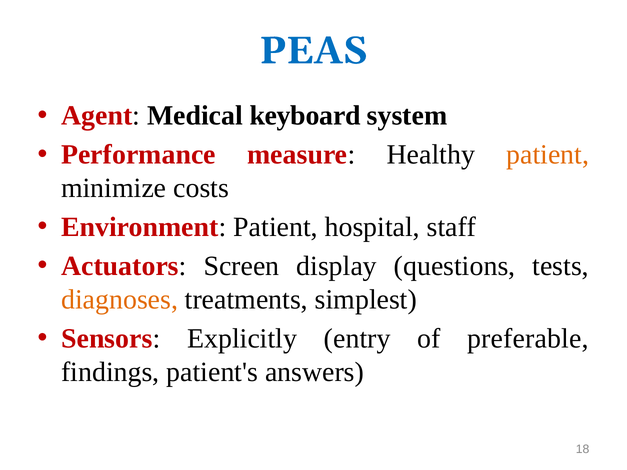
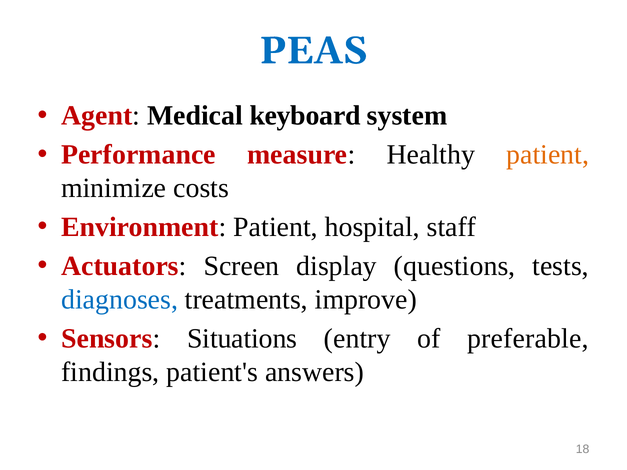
diagnoses colour: orange -> blue (120, 300)
simplest: simplest -> improve (366, 300)
Explicitly: Explicitly -> Situations (242, 339)
